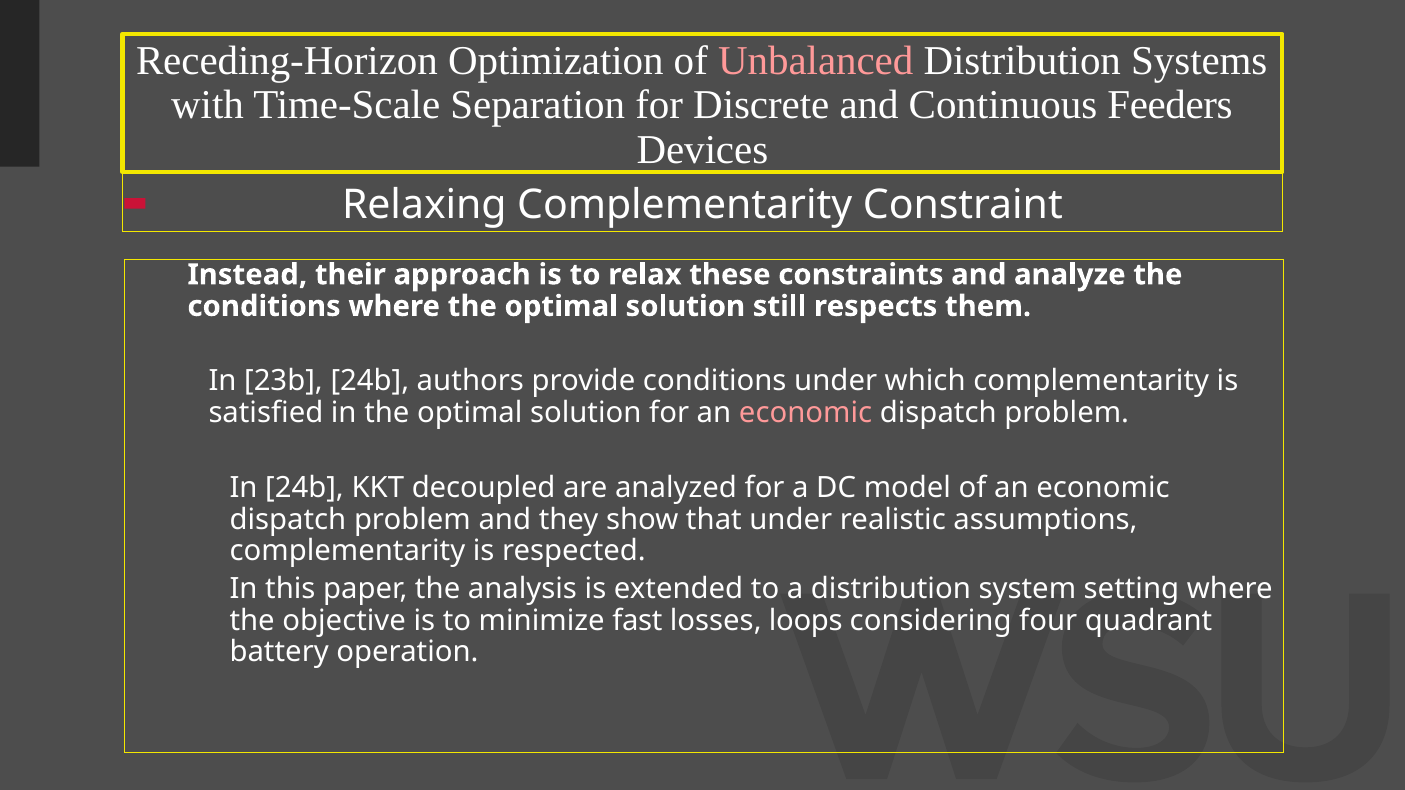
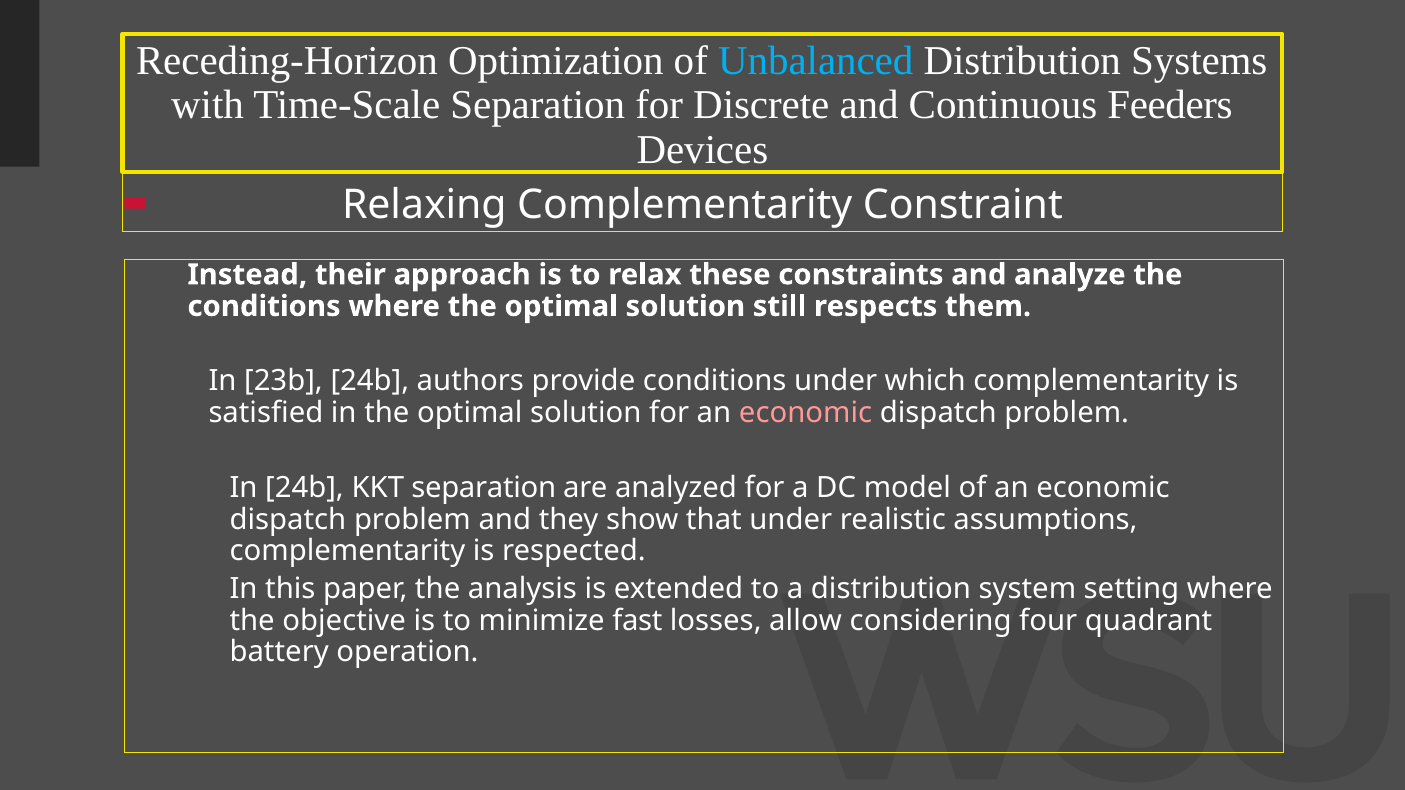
Unbalanced colour: pink -> light blue (816, 61)
KKT decoupled: decoupled -> separation (484, 488)
loops: loops -> allow (806, 621)
